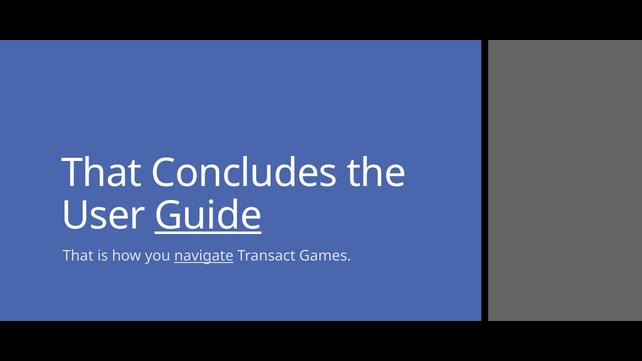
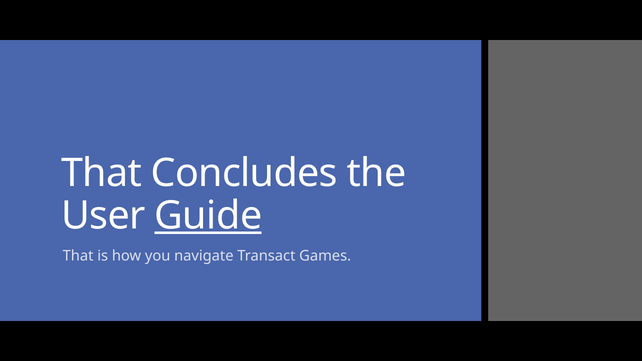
navigate underline: present -> none (204, 256)
